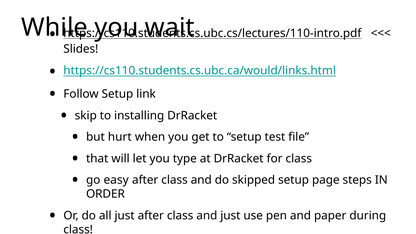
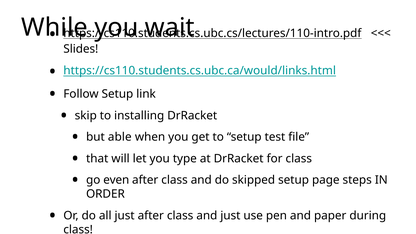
hurt: hurt -> able (120, 137)
easy: easy -> even (116, 180)
